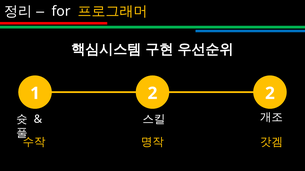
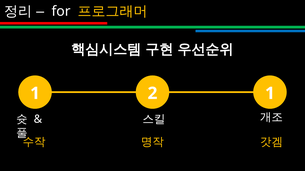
2 2: 2 -> 1 (270, 94)
